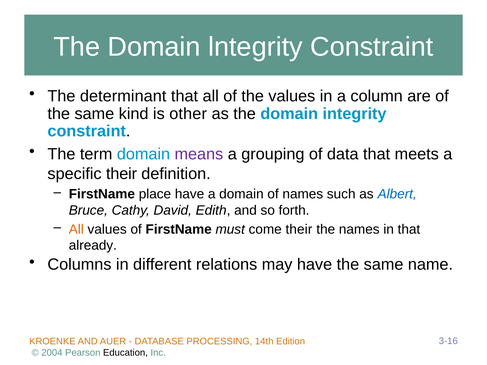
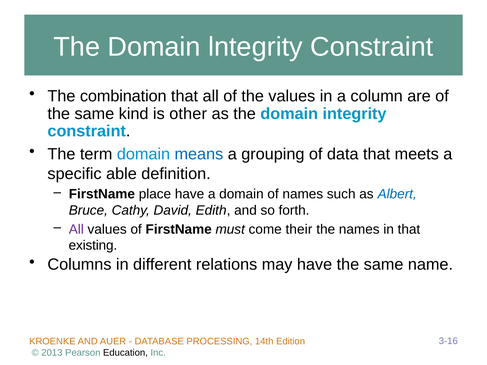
determinant: determinant -> combination (123, 96)
means colour: purple -> blue (199, 154)
specific their: their -> able (121, 174)
All colour: orange -> purple (76, 229)
already: already -> existing (93, 246)
2004: 2004 -> 2013 (52, 353)
